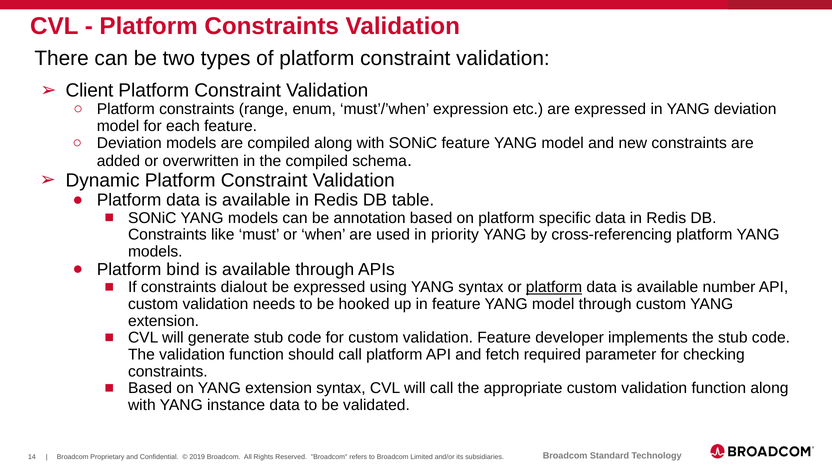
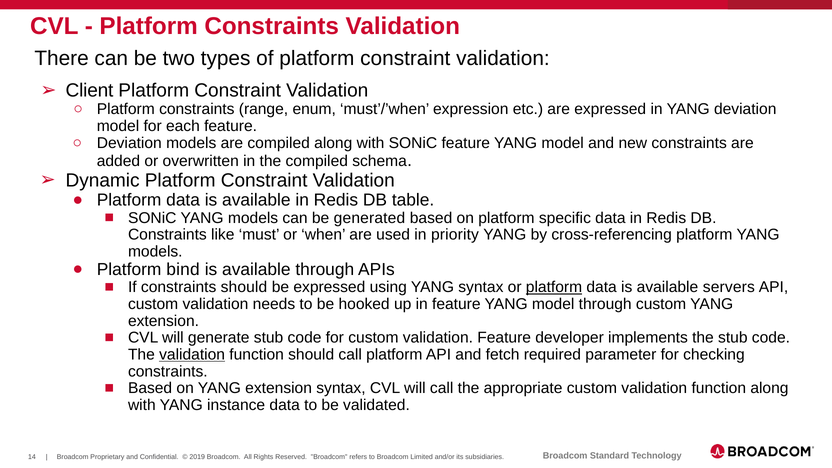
annotation: annotation -> generated (369, 218)
constraints dialout: dialout -> should (244, 287)
number: number -> servers (729, 287)
validation underline: none -> present (192, 355)
